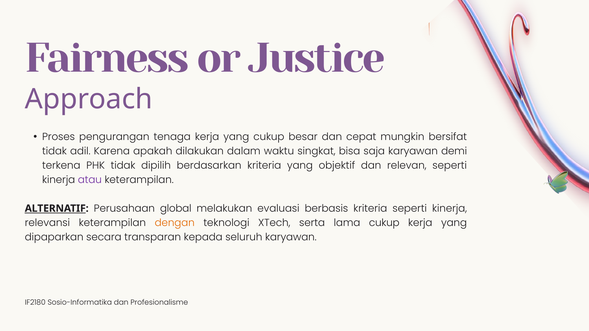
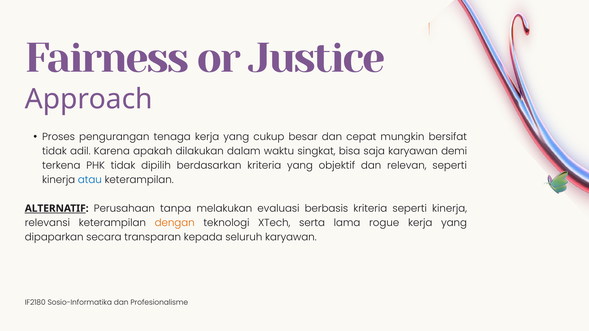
atau colour: purple -> blue (90, 180)
global: global -> tanpa (176, 209)
lama cukup: cukup -> rogue (384, 223)
